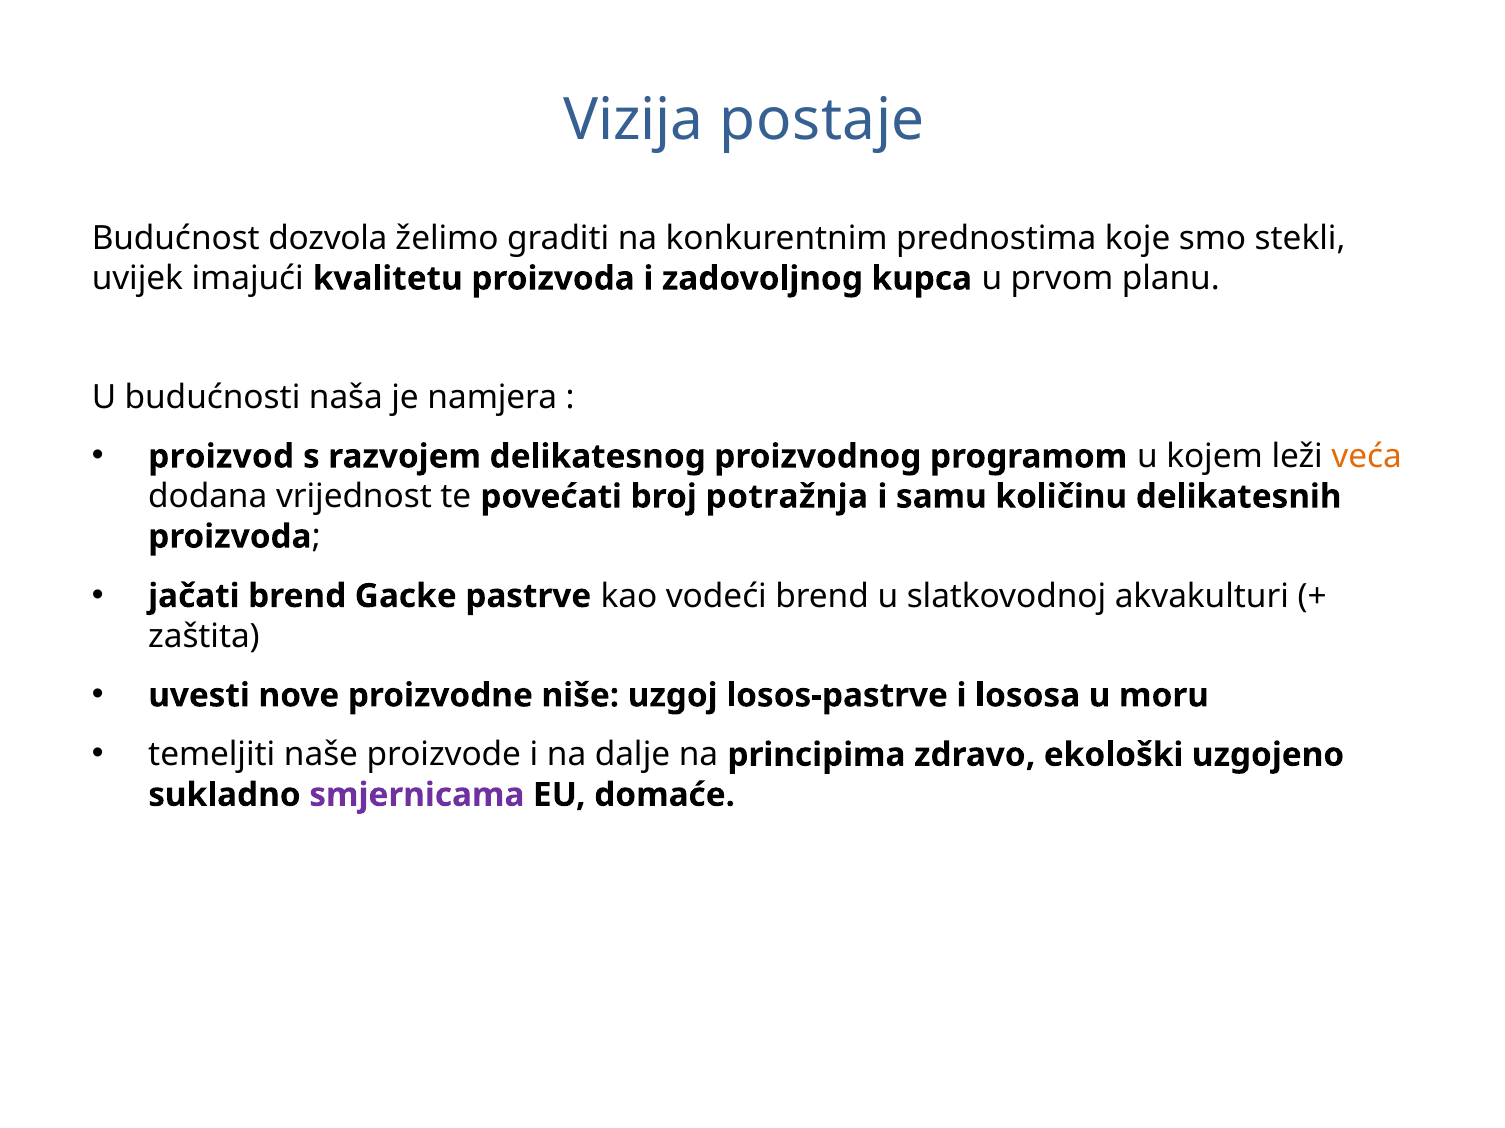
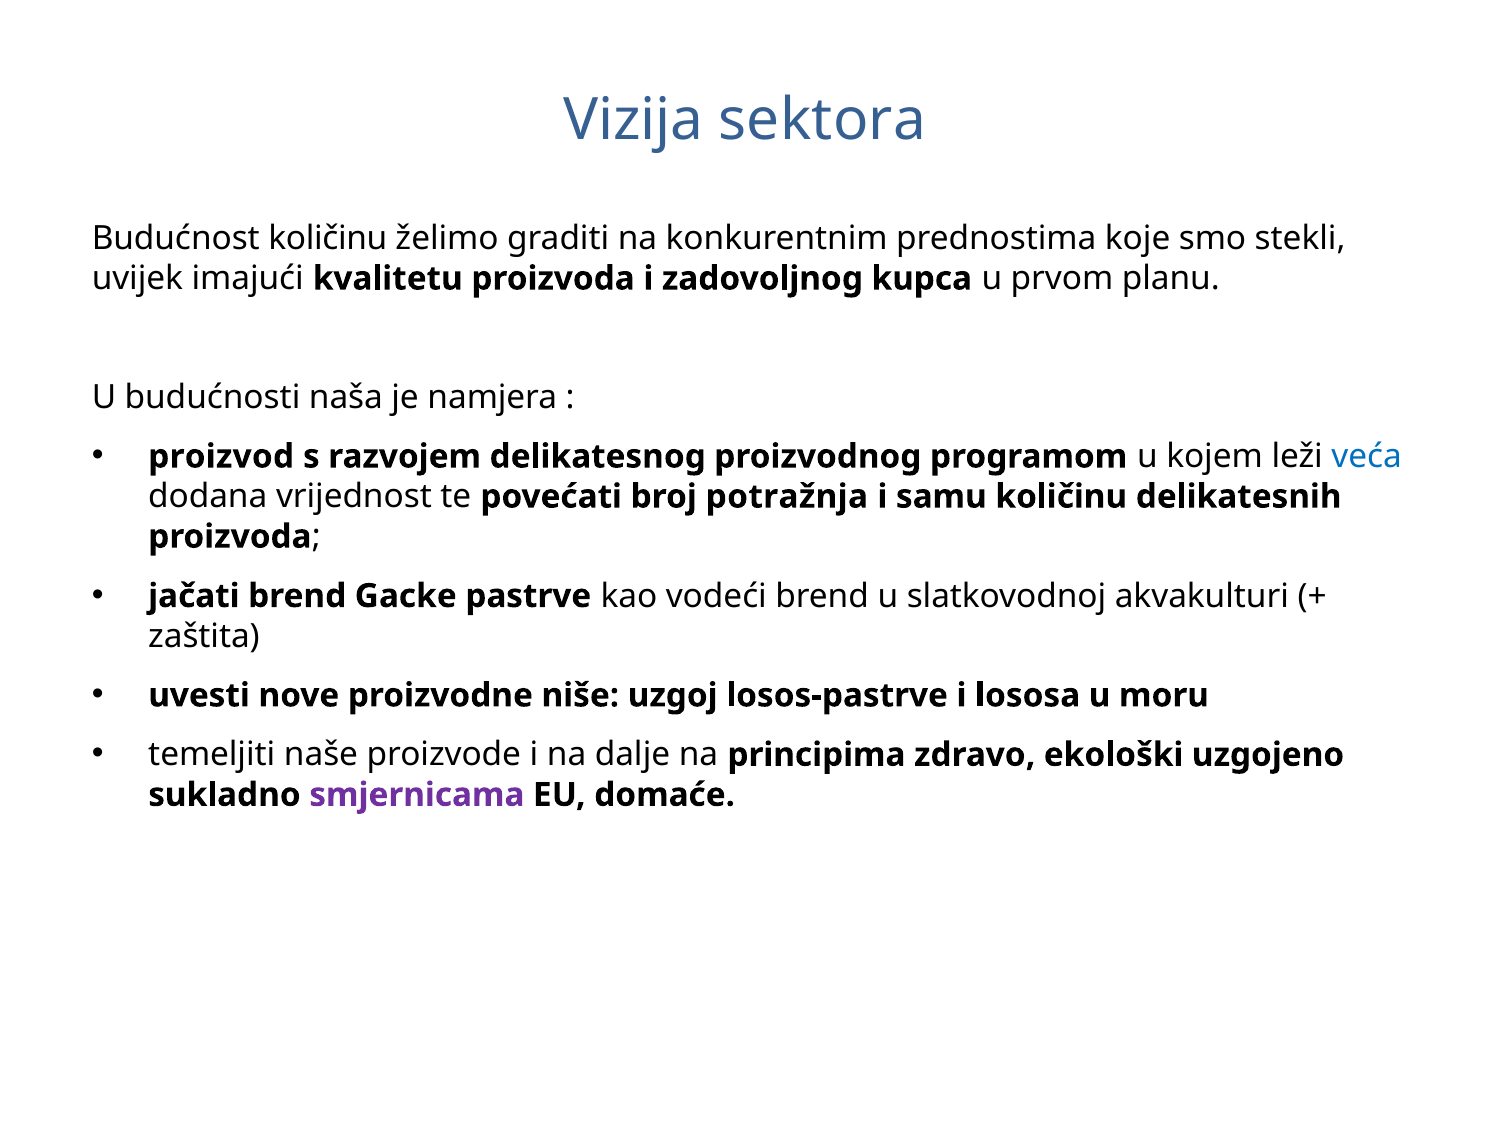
postaje: postaje -> sektora (822, 121)
Budućnost dozvola: dozvola -> količinu (328, 239)
veća colour: orange -> blue (1367, 457)
